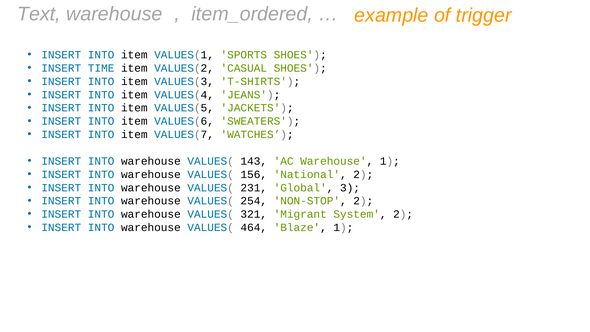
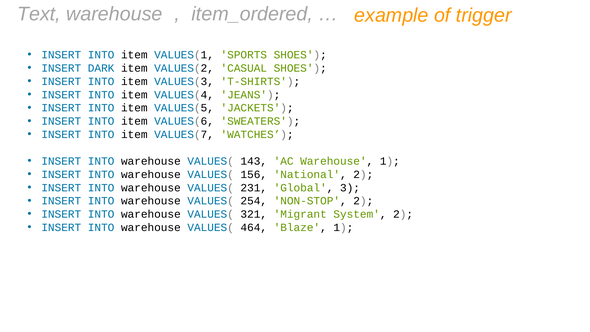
TIME: TIME -> DARK (101, 68)
